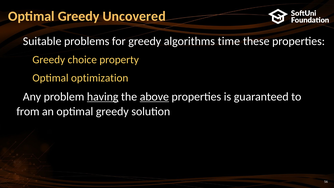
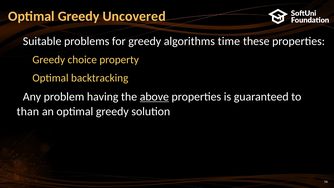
optimization: optimization -> backtracking (100, 78)
having underline: present -> none (103, 97)
from: from -> than (28, 112)
